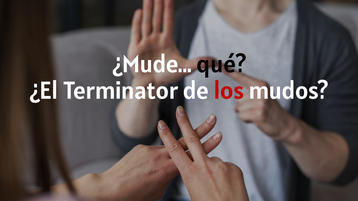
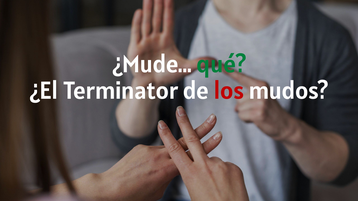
qué colour: black -> green (221, 64)
